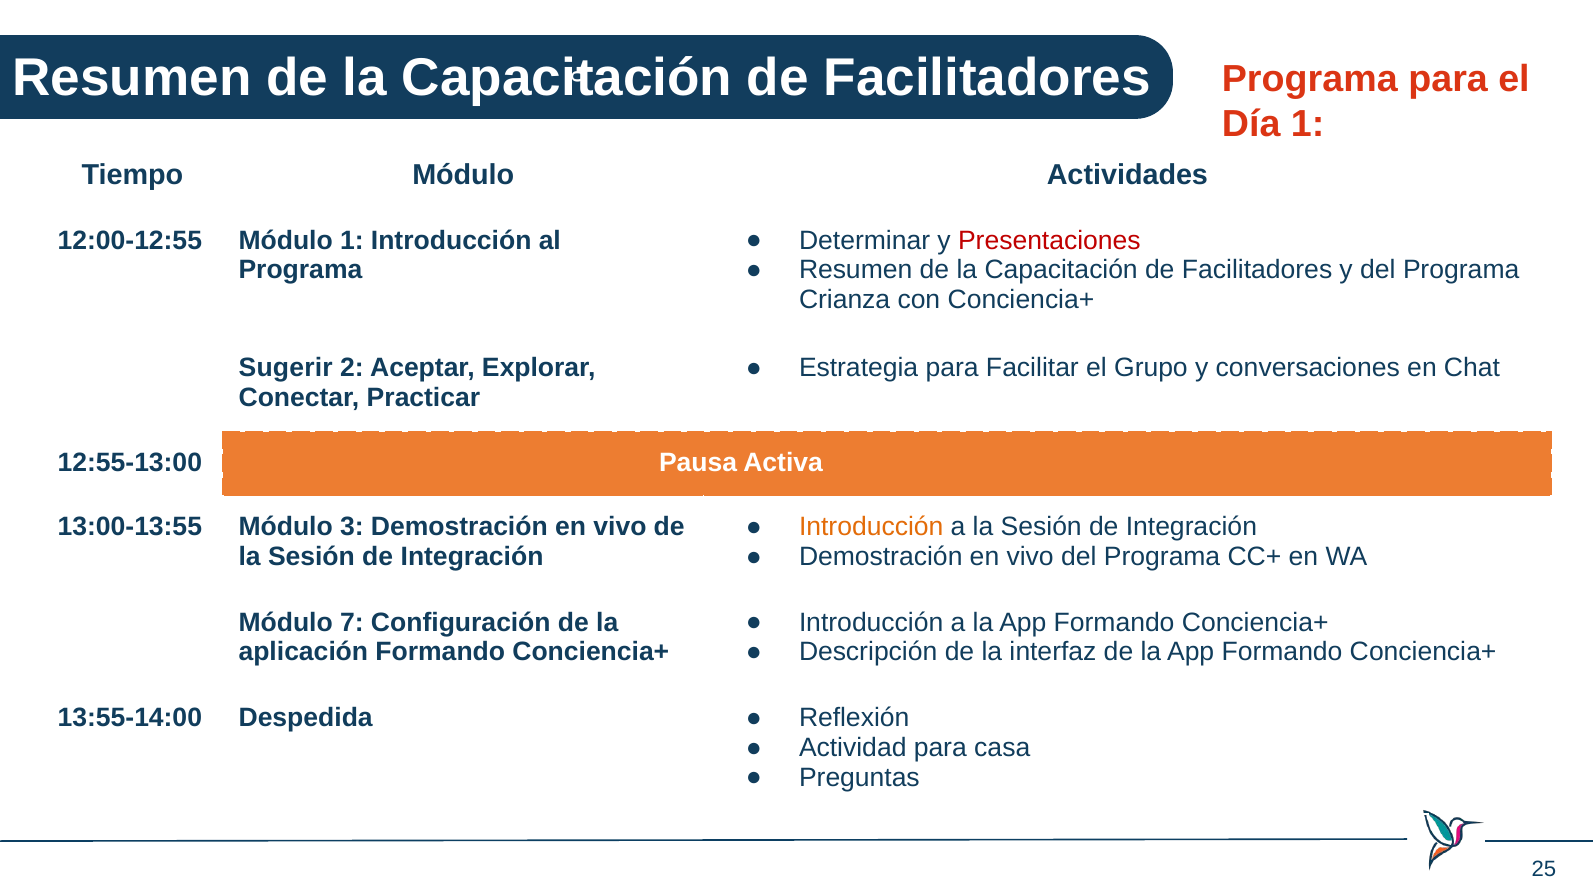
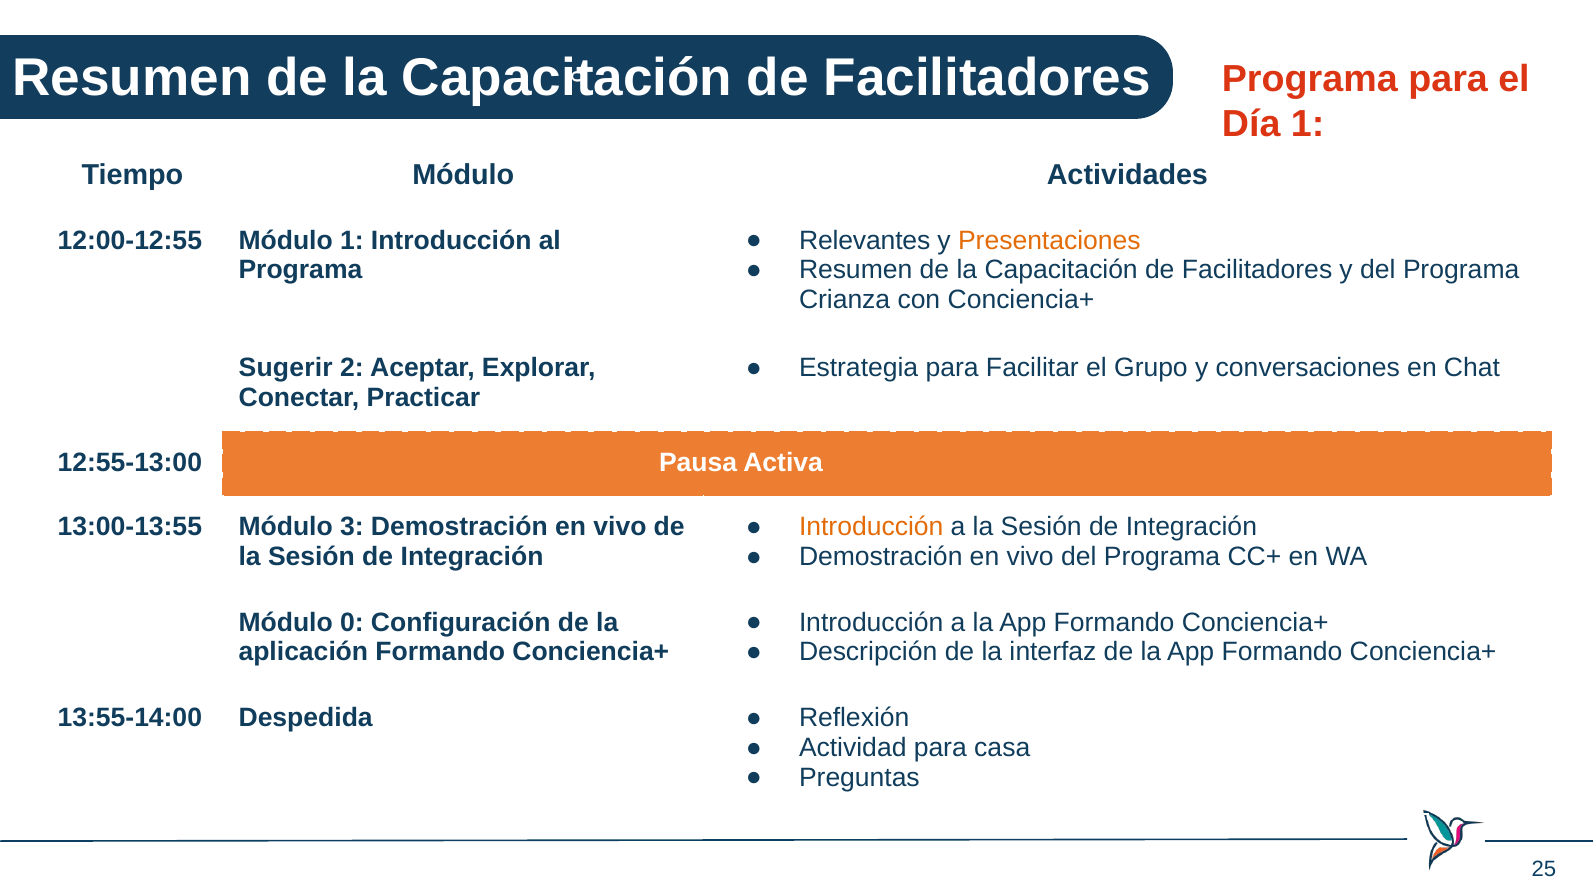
Determinar: Determinar -> Relevantes (865, 240)
Presentaciones colour: red -> orange (1049, 240)
7: 7 -> 0 (352, 622)
